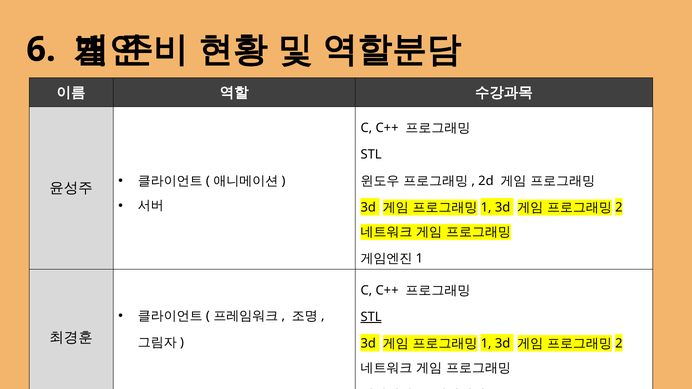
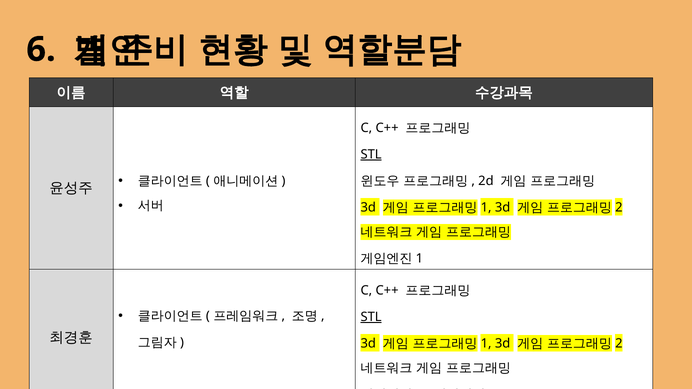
STL underline: none -> present (371, 154)
